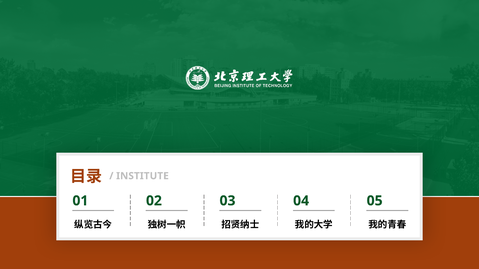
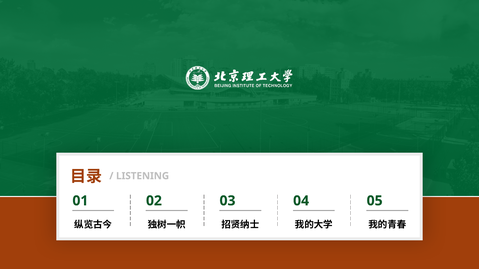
INSTITUTE: INSTITUTE -> LISTENING (143, 176)
